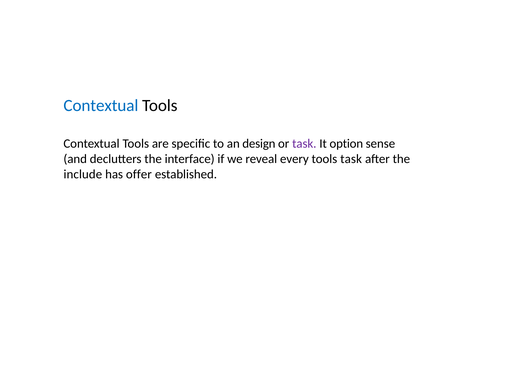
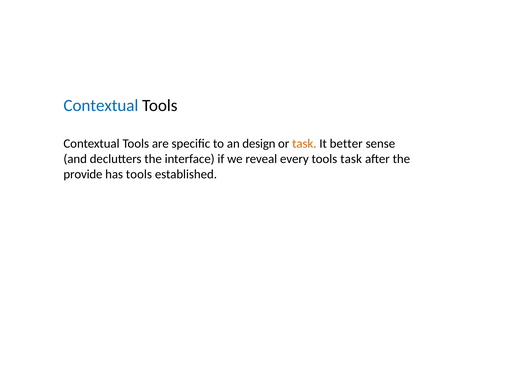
task colour: purple -> orange (304, 144)
option: option -> better (346, 144)
include: include -> provide (83, 174)
has offer: offer -> tools (139, 174)
